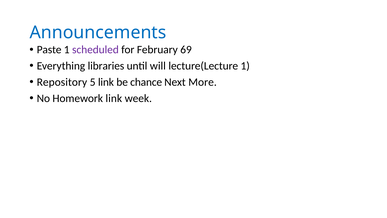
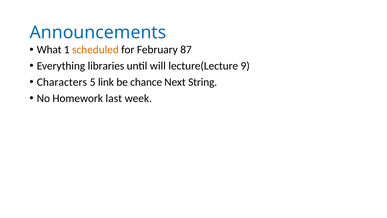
Paste: Paste -> What (49, 50)
scheduled colour: purple -> orange (95, 50)
69: 69 -> 87 (186, 50)
lecture(Lecture 1: 1 -> 9 (245, 66)
Repository: Repository -> Characters (62, 82)
More: More -> String (203, 82)
Homework link: link -> last (114, 98)
